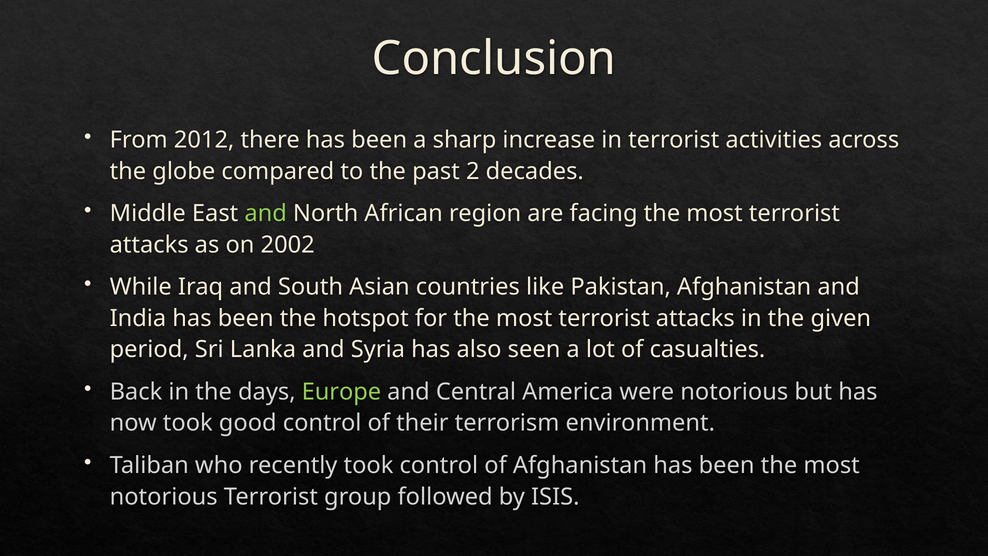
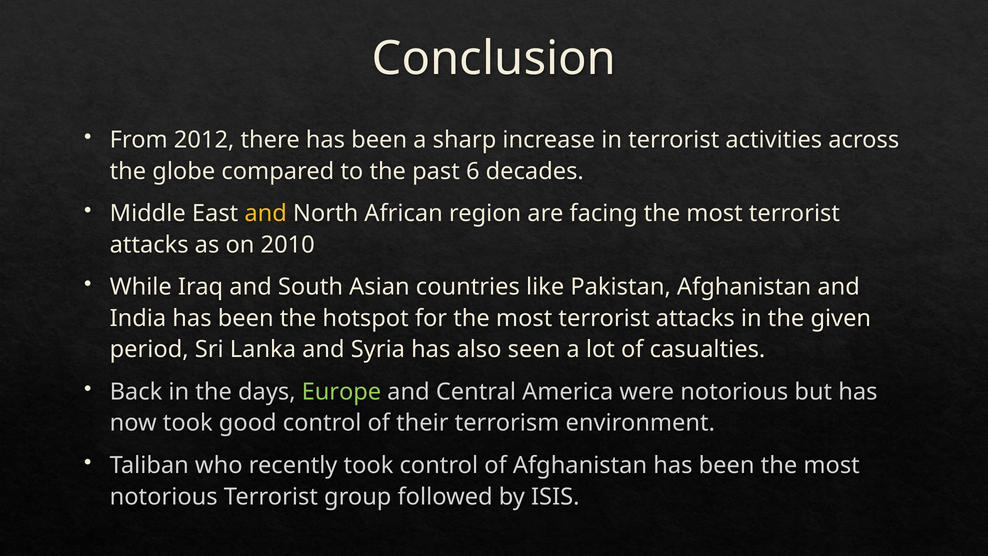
2: 2 -> 6 (473, 171)
and colour: light green -> yellow (266, 213)
2002: 2002 -> 2010 (288, 245)
